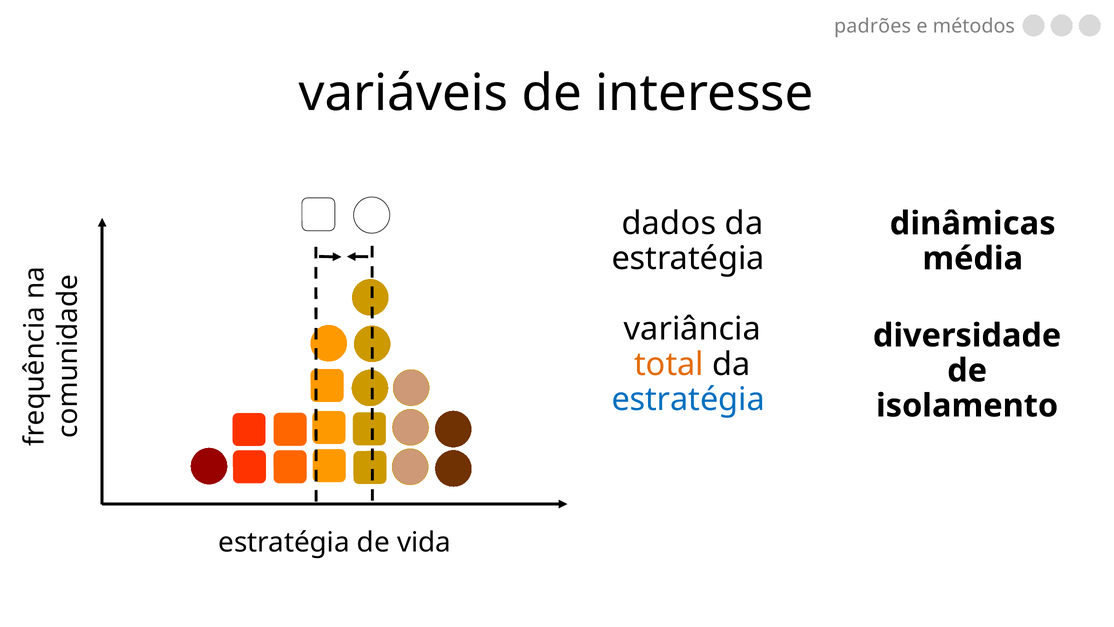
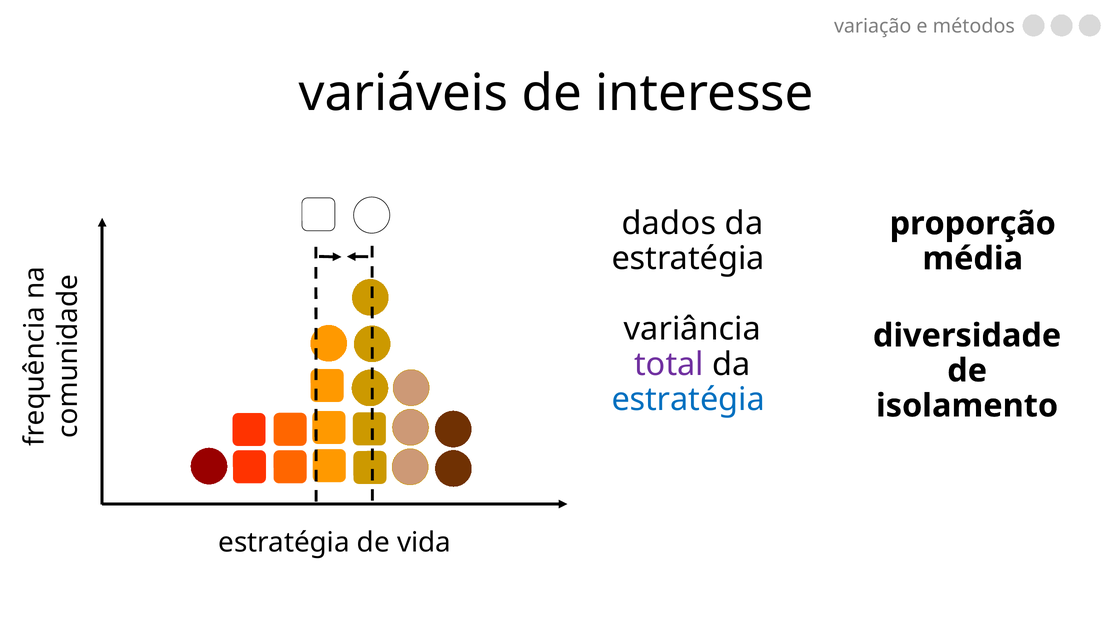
padrões: padrões -> variação (873, 26)
dinâmicas: dinâmicas -> proporção (973, 223)
total colour: orange -> purple (669, 364)
